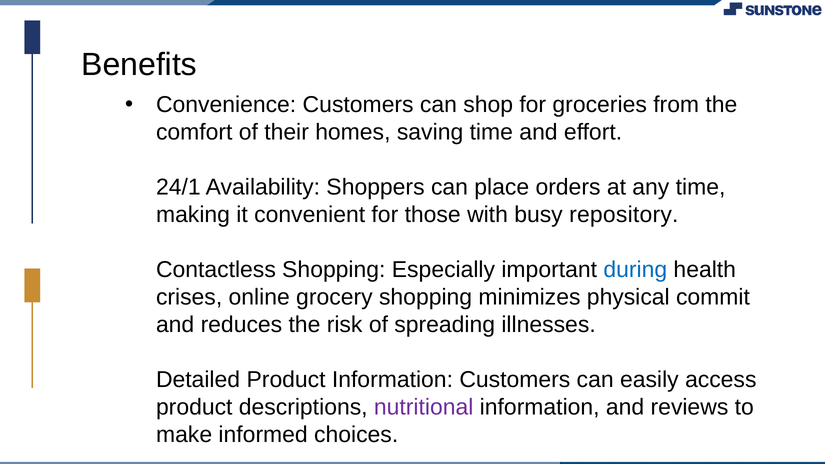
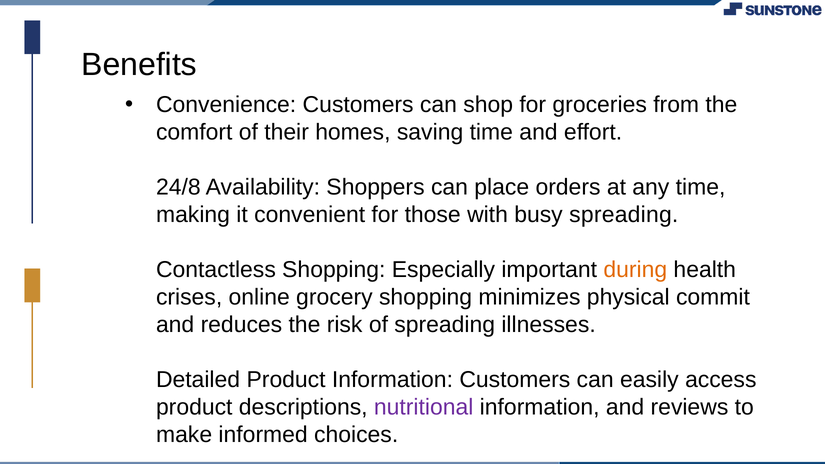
24/1: 24/1 -> 24/8 (178, 187)
busy repository: repository -> spreading (624, 215)
during colour: blue -> orange (635, 270)
